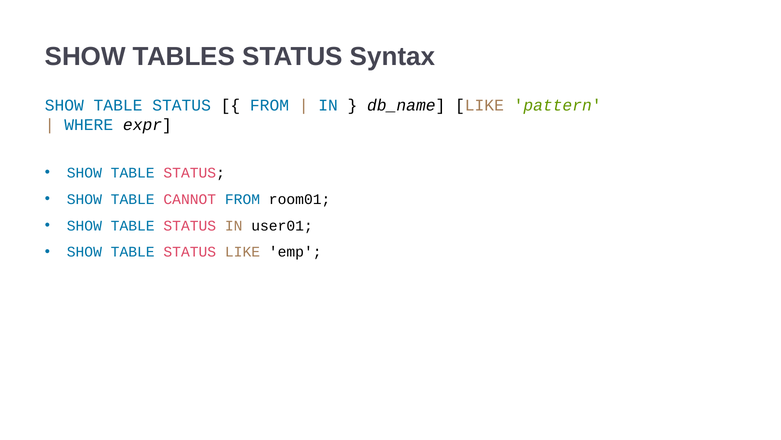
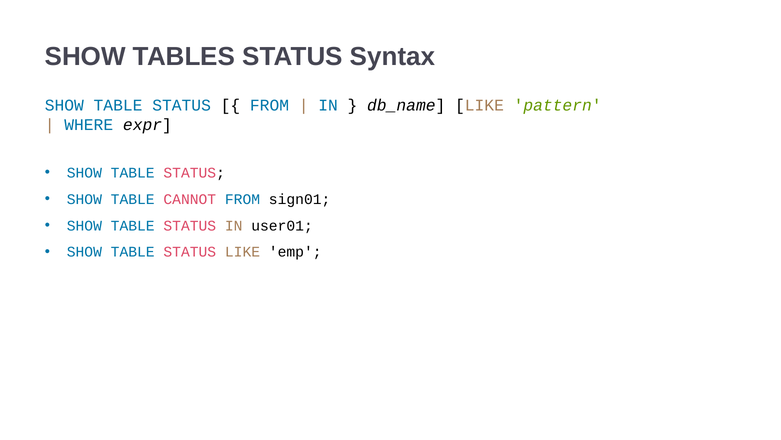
room01: room01 -> sign01 (300, 199)
